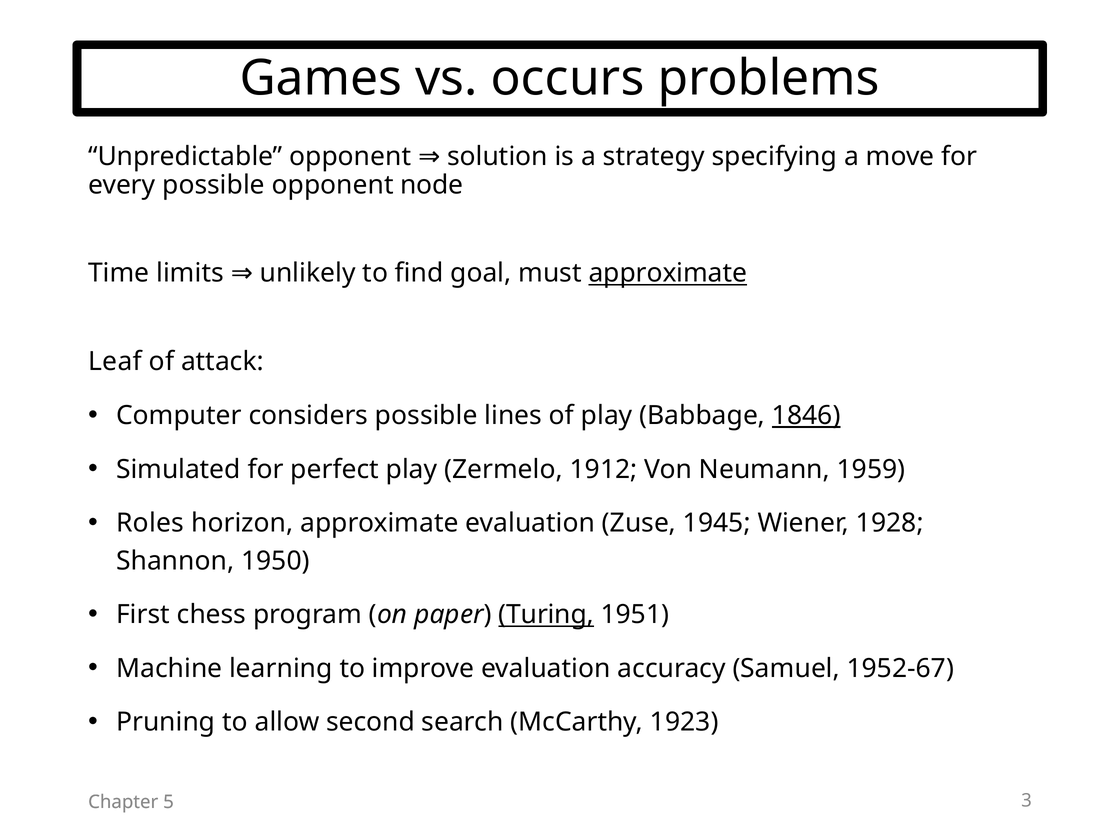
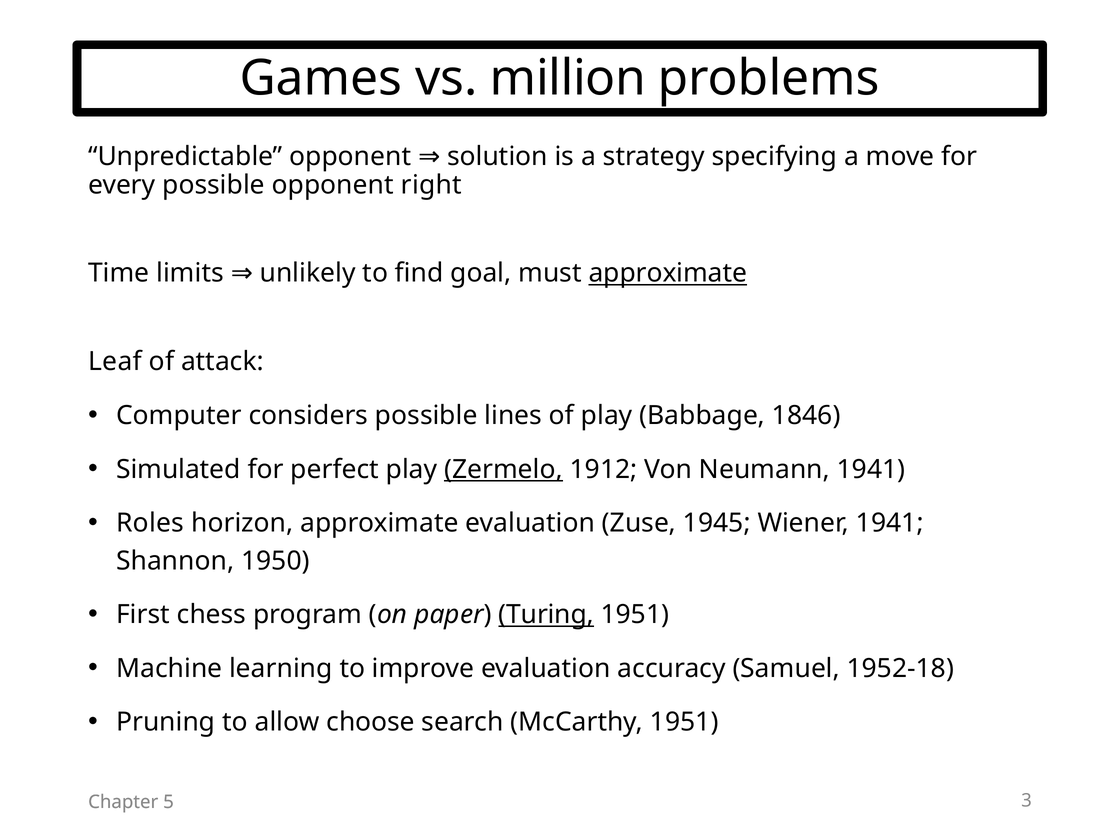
occurs: occurs -> million (568, 78)
node: node -> right (431, 185)
1846 underline: present -> none (806, 416)
Zermelo underline: none -> present (504, 469)
Neumann 1959: 1959 -> 1941 (871, 469)
Wiener 1928: 1928 -> 1941 (890, 523)
1952-67: 1952-67 -> 1952-18 (900, 668)
second: second -> choose (371, 722)
McCarthy 1923: 1923 -> 1951 (684, 722)
